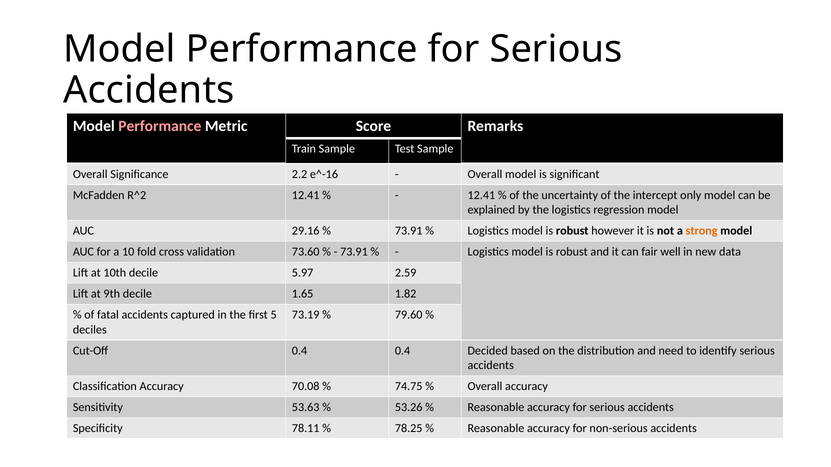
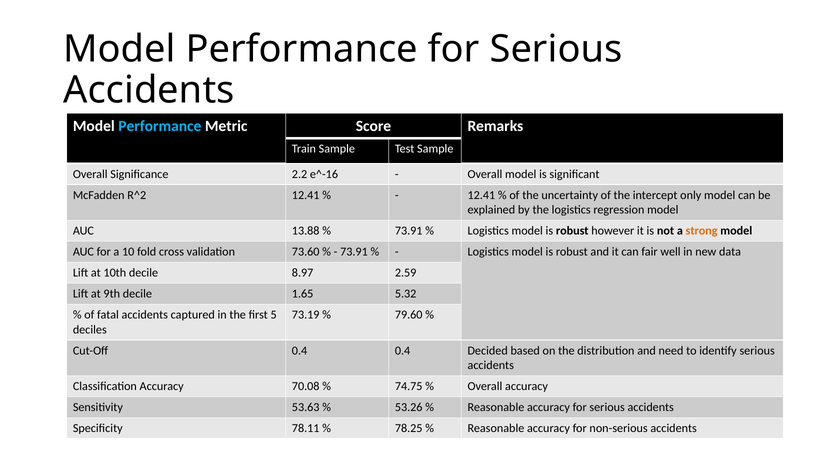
Performance colour: pink -> light blue (160, 126)
29.16: 29.16 -> 13.88 (306, 231)
5.97: 5.97 -> 8.97 (303, 273)
1.82: 1.82 -> 5.32 (406, 294)
